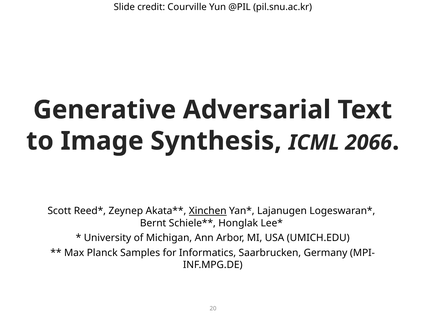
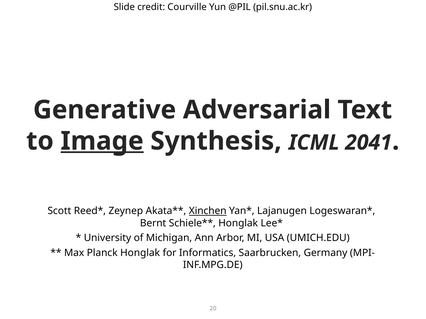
Image underline: none -> present (102, 141)
2066: 2066 -> 2041 (369, 143)
Planck Samples: Samples -> Honglak (140, 253)
